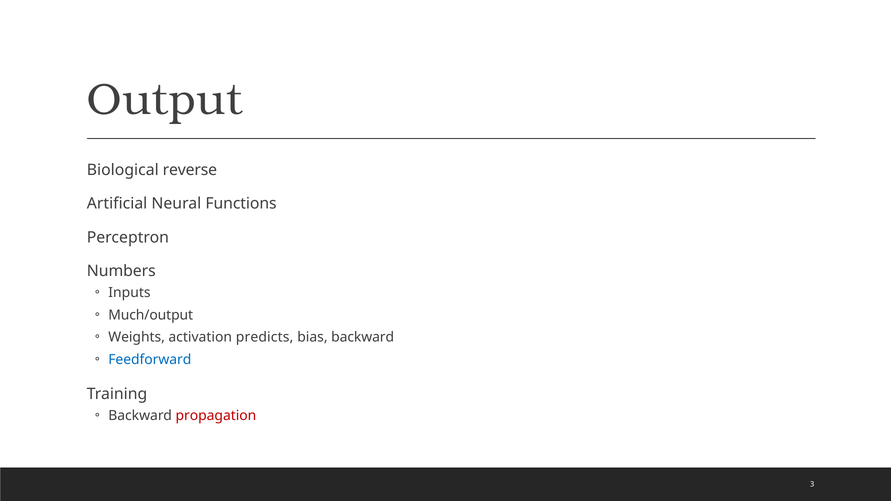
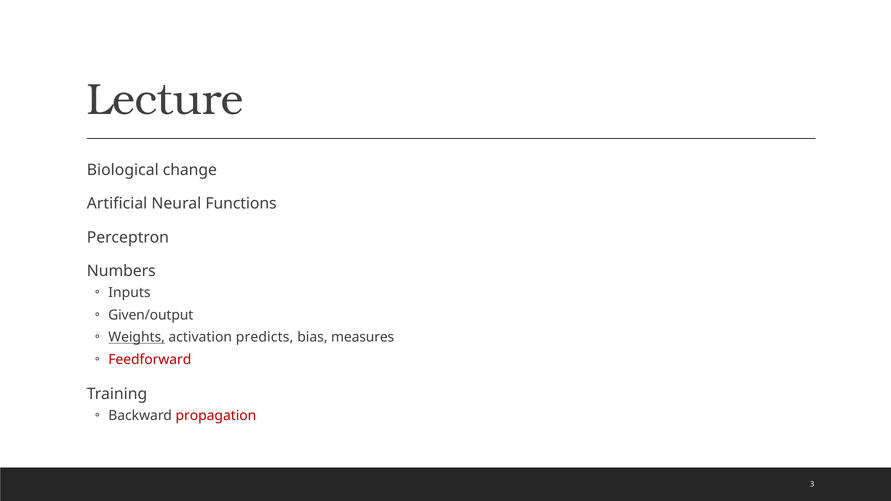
Output: Output -> Lecture (165, 100)
reverse: reverse -> change (190, 170)
Much/output: Much/output -> Given/output (151, 315)
Weights underline: none -> present (137, 337)
bias backward: backward -> measures (363, 337)
Feedforward colour: blue -> red (150, 360)
